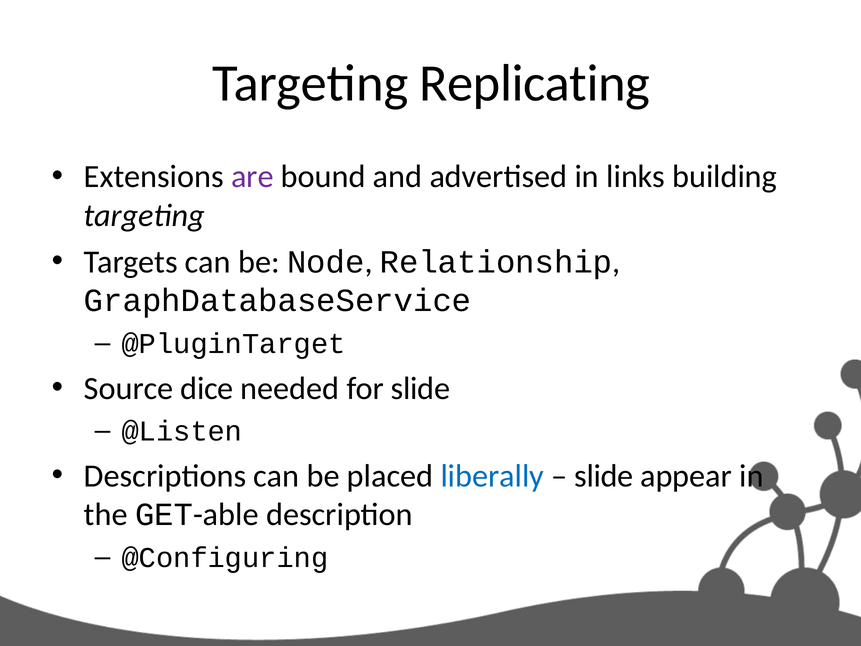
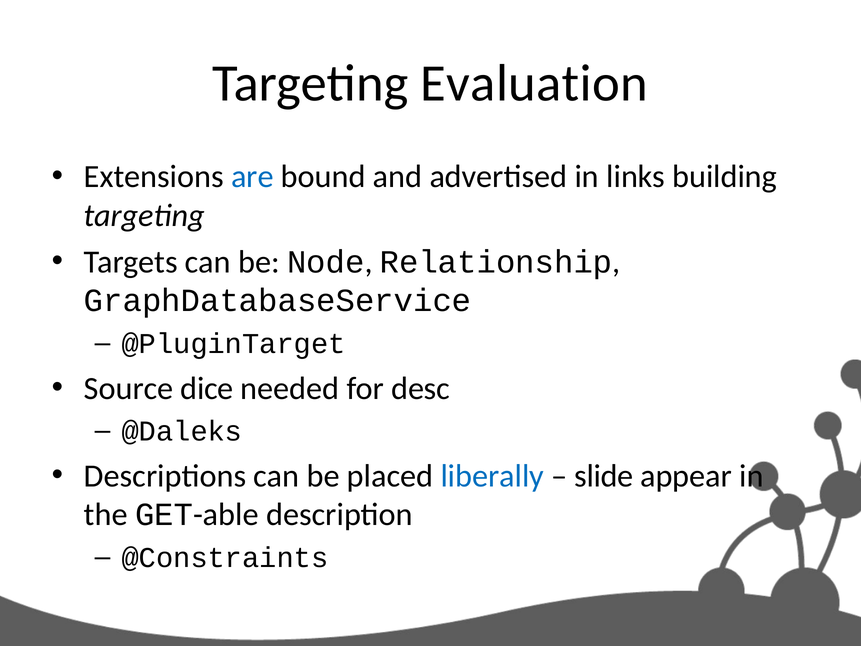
Replicating: Replicating -> Evaluation (534, 83)
are colour: purple -> blue (252, 177)
for slide: slide -> desc (421, 388)
@Listen: @Listen -> @Daleks (182, 431)
@Configuring: @Configuring -> @Constraints (225, 558)
